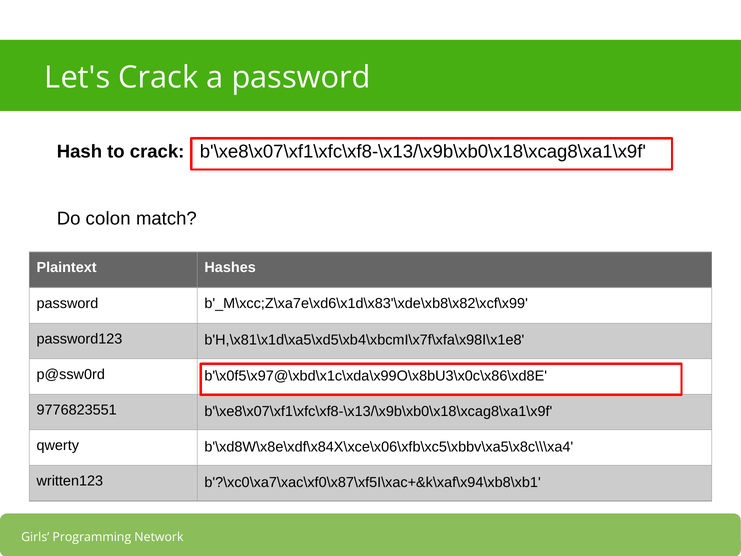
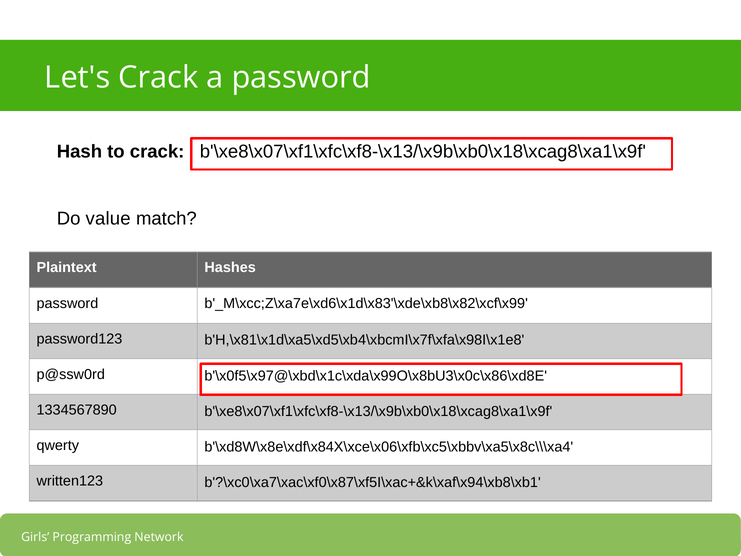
colon: colon -> value (108, 218)
9776823551: 9776823551 -> 1334567890 (77, 410)
